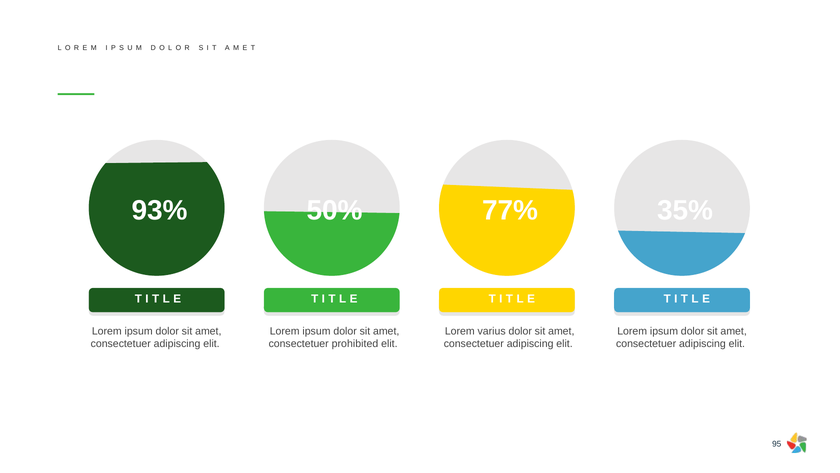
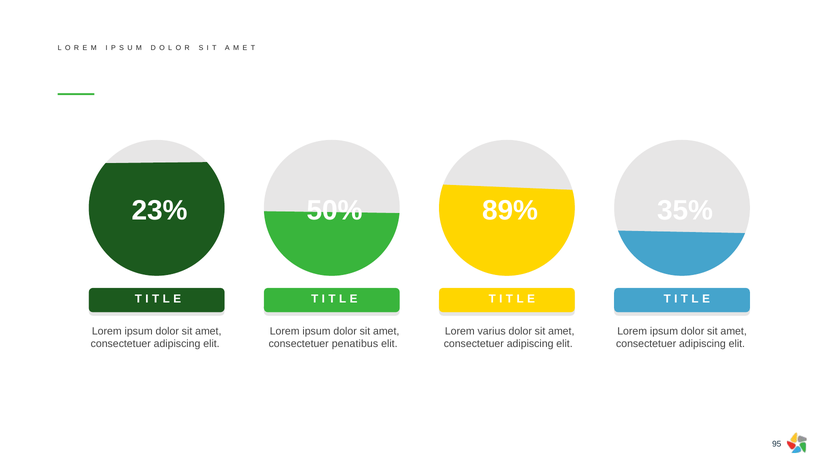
93%: 93% -> 23% (160, 210)
77%: 77% -> 89% (510, 210)
prohibited: prohibited -> penatibus (355, 344)
